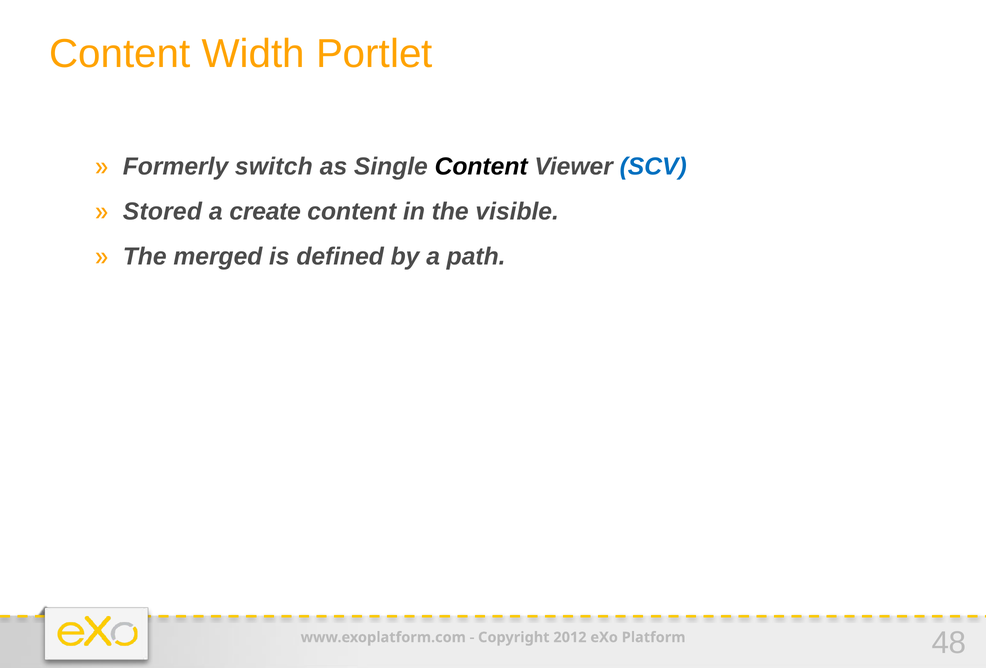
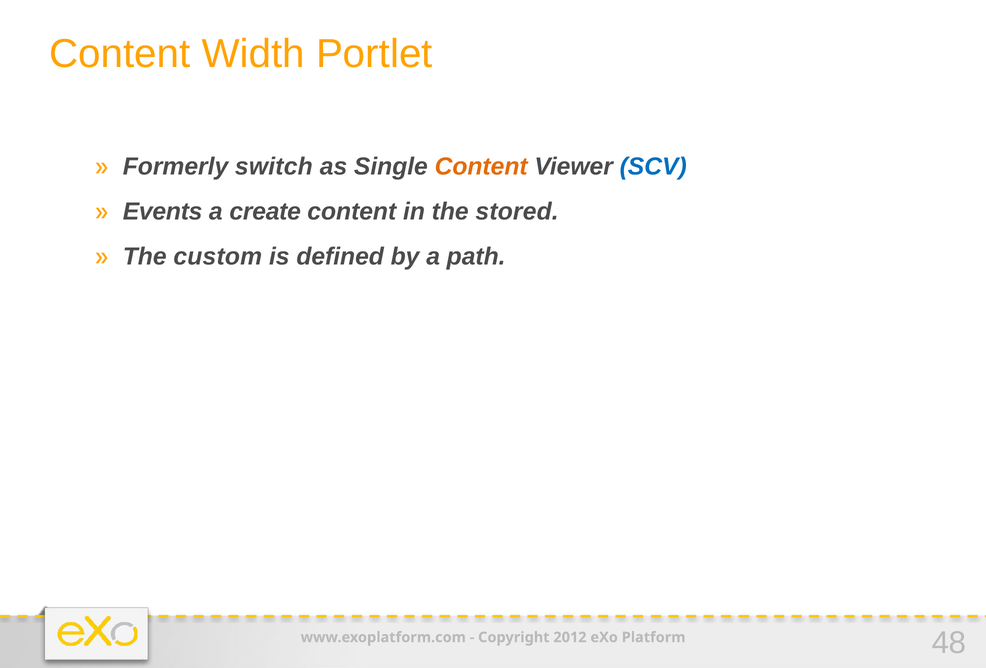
Content colour: black -> orange (481, 166)
Stored: Stored -> Events (163, 211)
visible: visible -> stored (517, 211)
merged: merged -> custom (218, 256)
